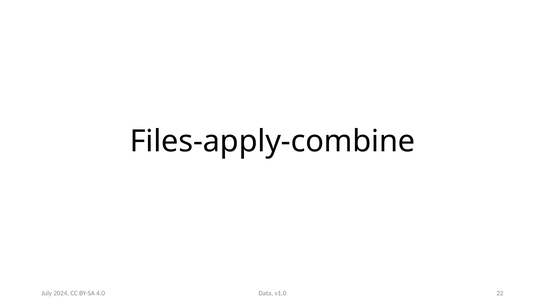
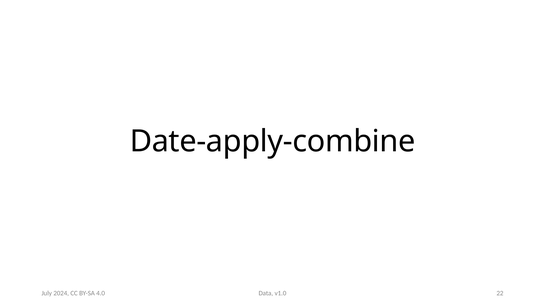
Files-apply-combine: Files-apply-combine -> Date-apply-combine (273, 141)
